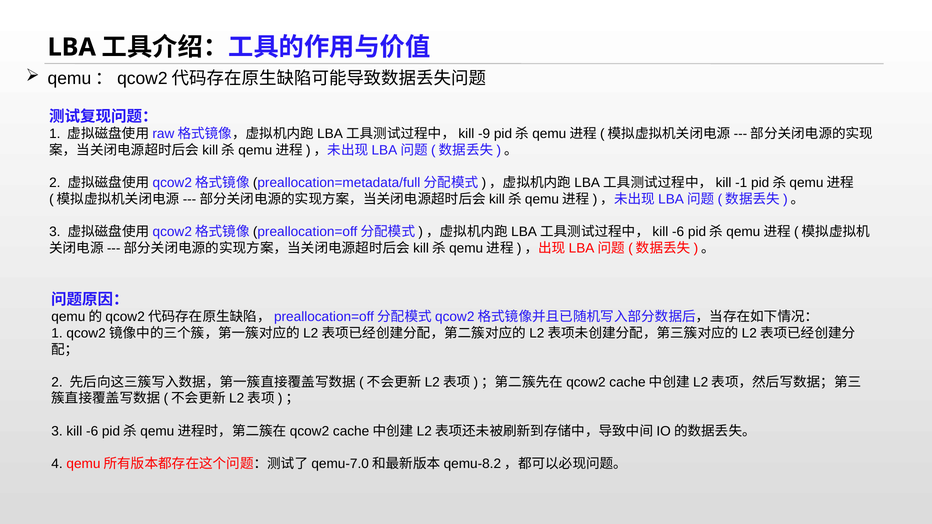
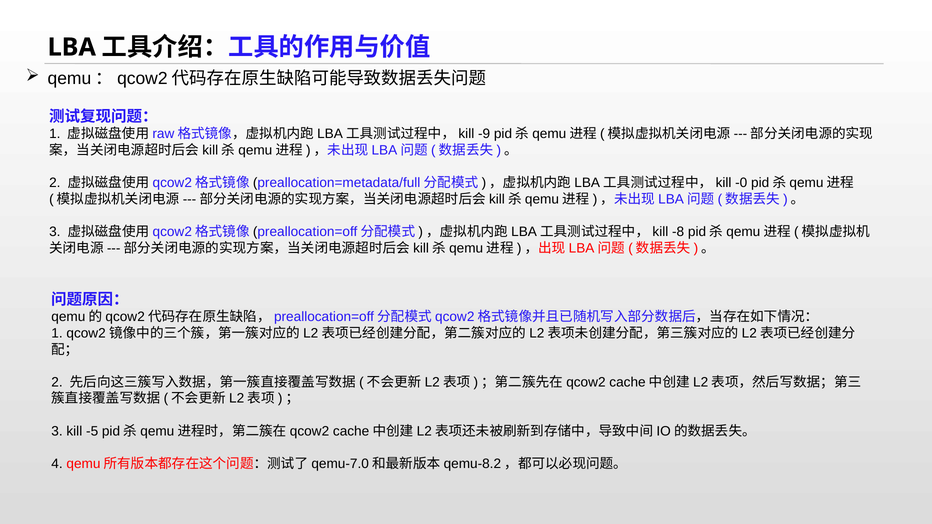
-1: -1 -> -0 (741, 183)
-6: -6 -> -8 (678, 232)
kill -6: -6 -> -5 (92, 431)
